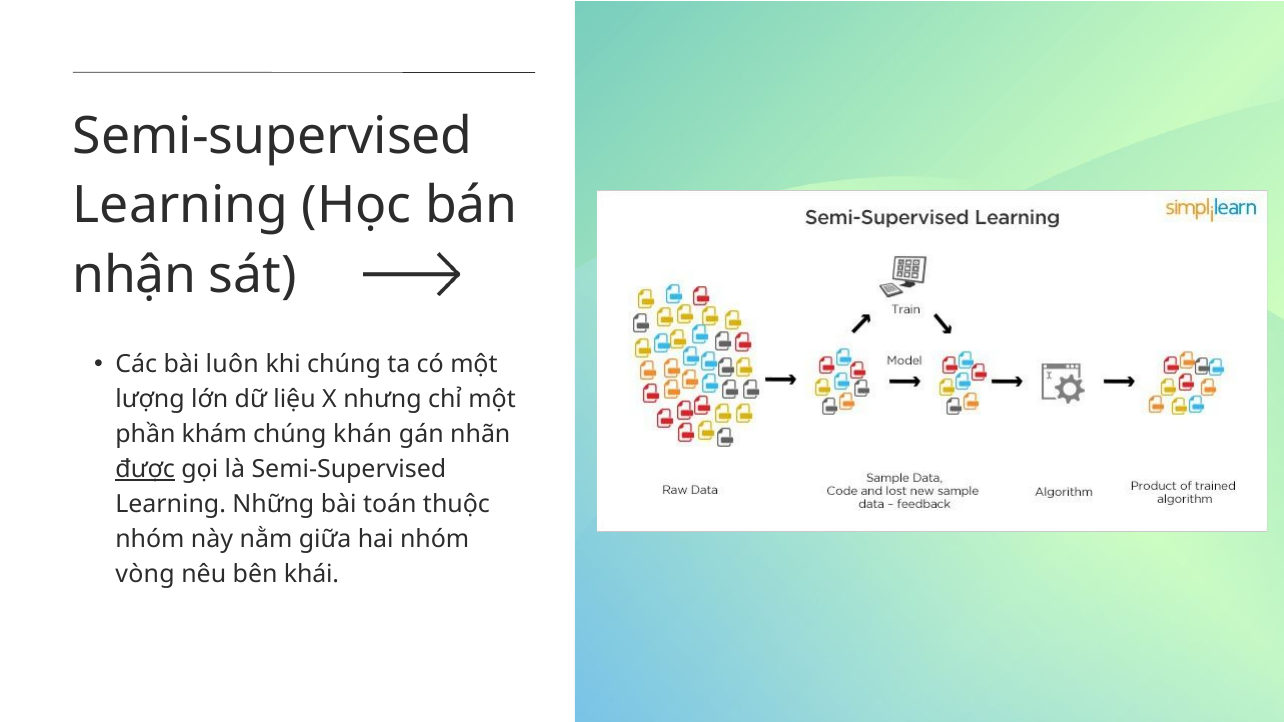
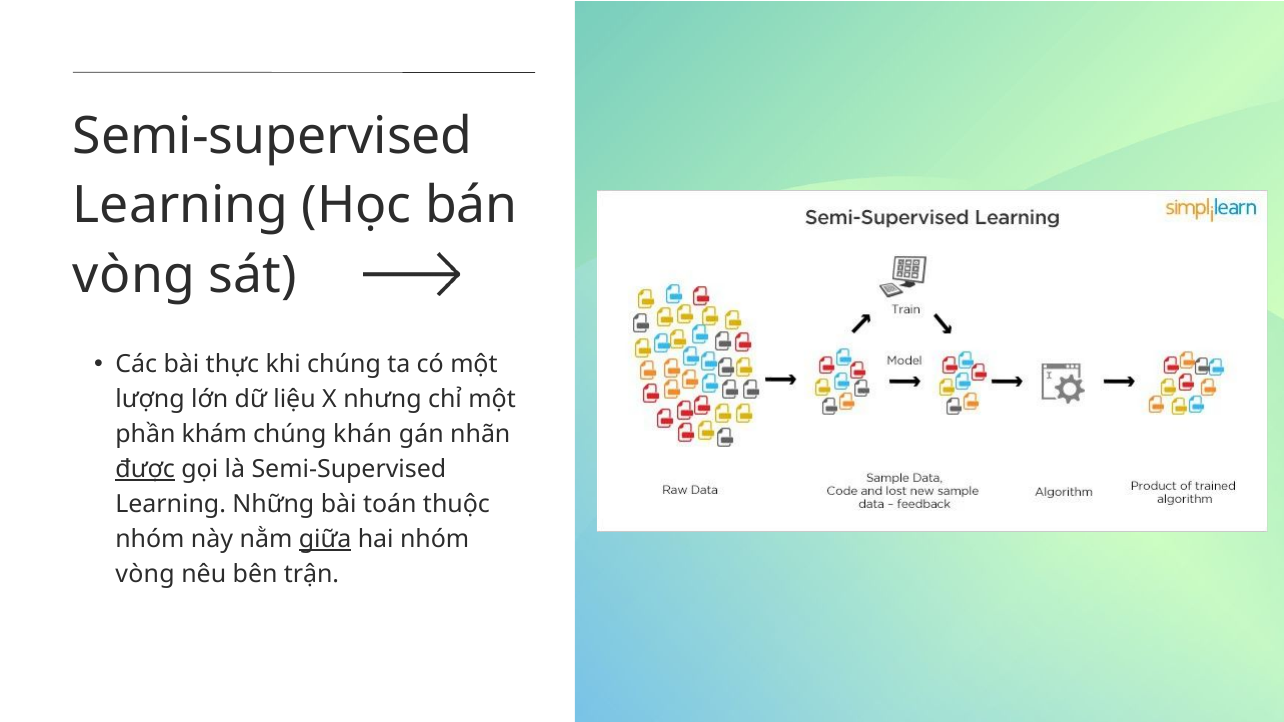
nhận: nhận -> vòng (134, 276)
luôn: luôn -> thực (232, 365)
giữa underline: none -> present (325, 539)
khái: khái -> trận (312, 574)
